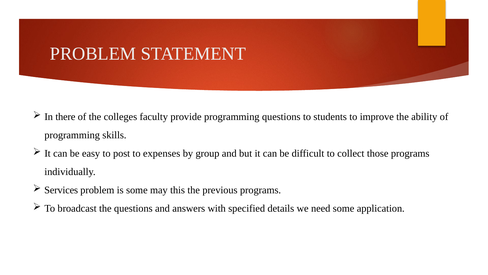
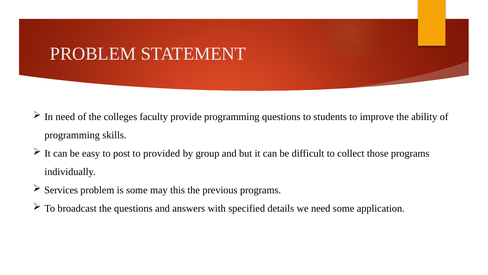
In there: there -> need (65, 117)
expenses: expenses -> provided (162, 153)
